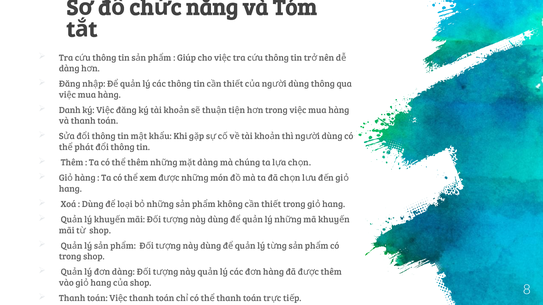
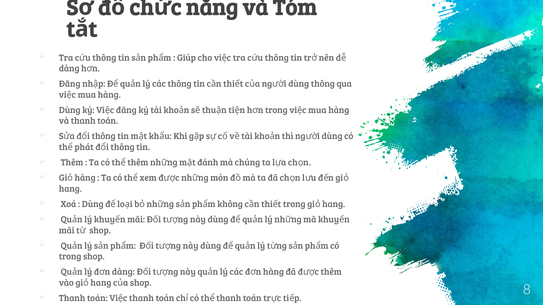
Danh: Danh -> Dùng (70, 110)
dàng: dàng -> đánh (208, 163)
